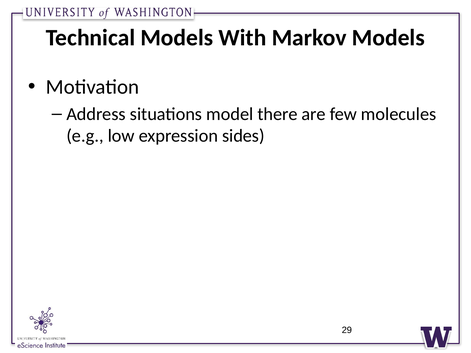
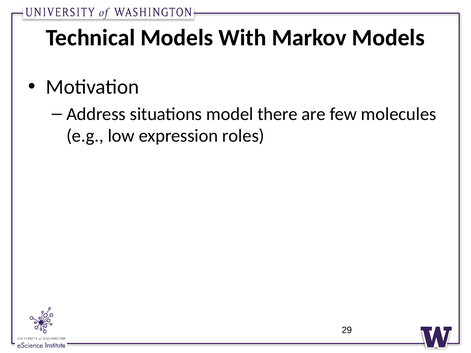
sides: sides -> roles (243, 136)
